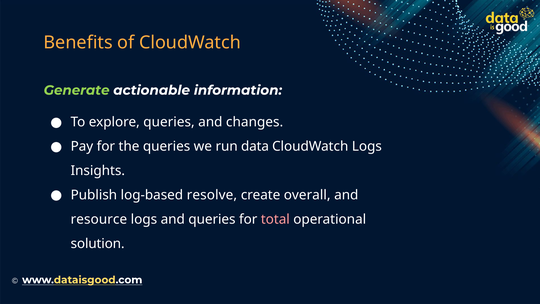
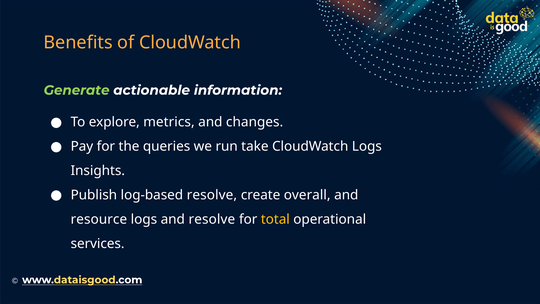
explore queries: queries -> metrics (169, 122)
data: data -> take (255, 146)
and queries: queries -> resolve (212, 219)
total colour: pink -> yellow (275, 219)
solution: solution -> services (98, 243)
